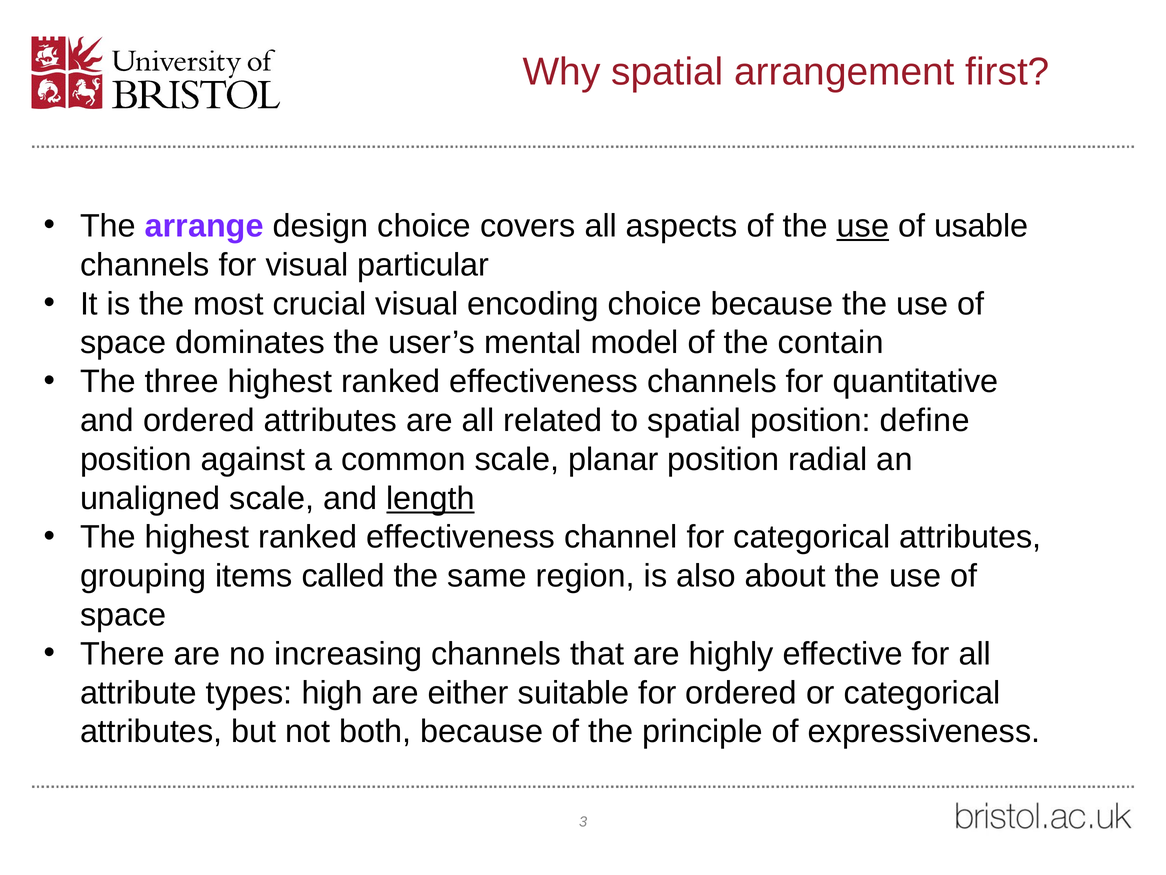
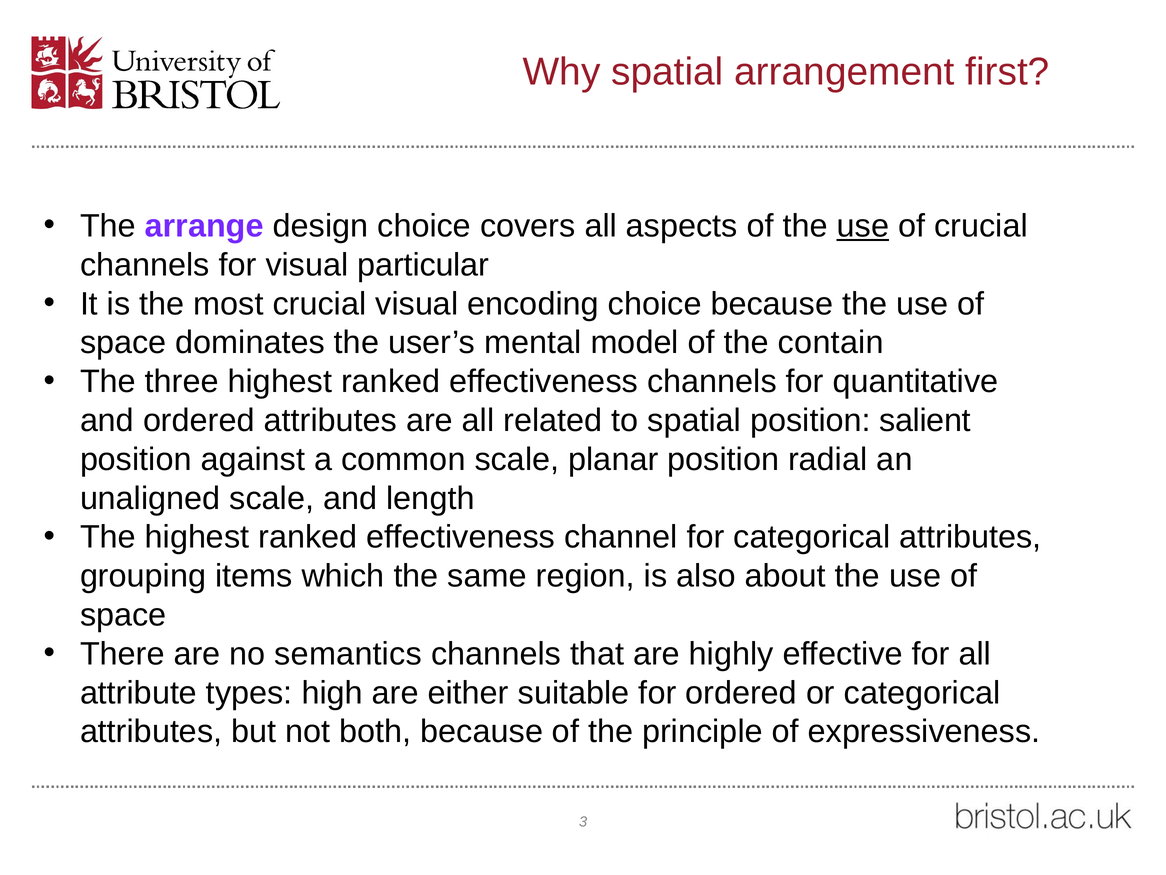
of usable: usable -> crucial (981, 226)
define: define -> salient (925, 420)
length underline: present -> none (430, 498)
called: called -> which (343, 576)
increasing: increasing -> semantics (348, 654)
